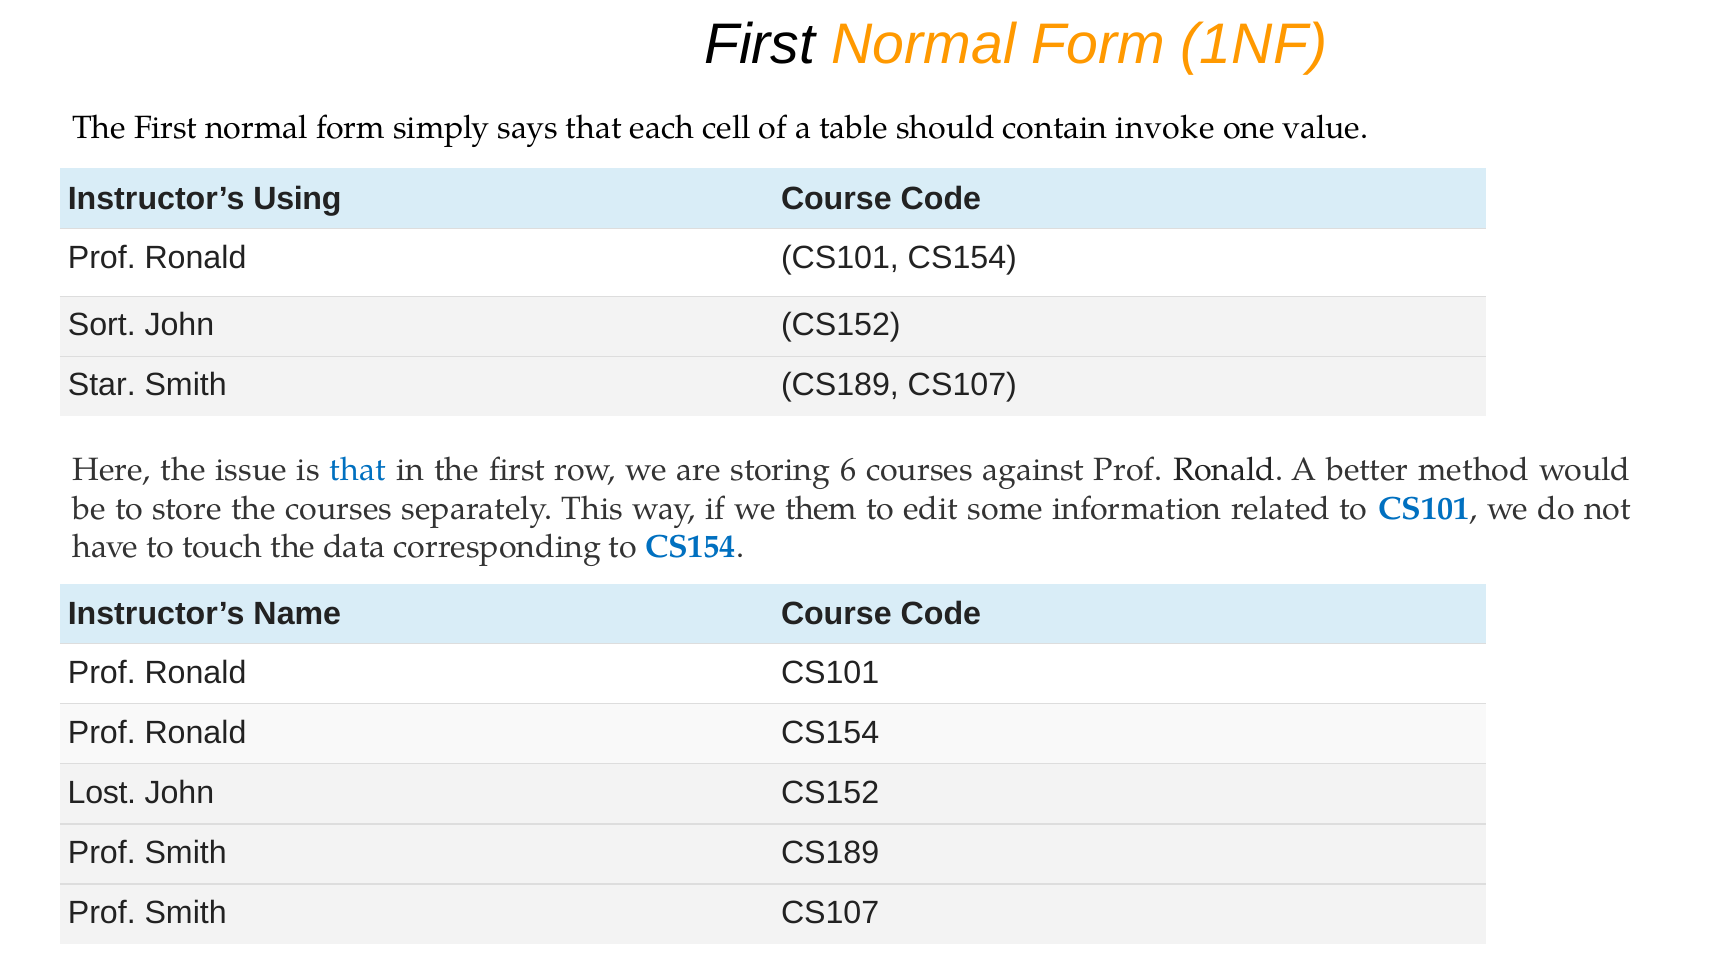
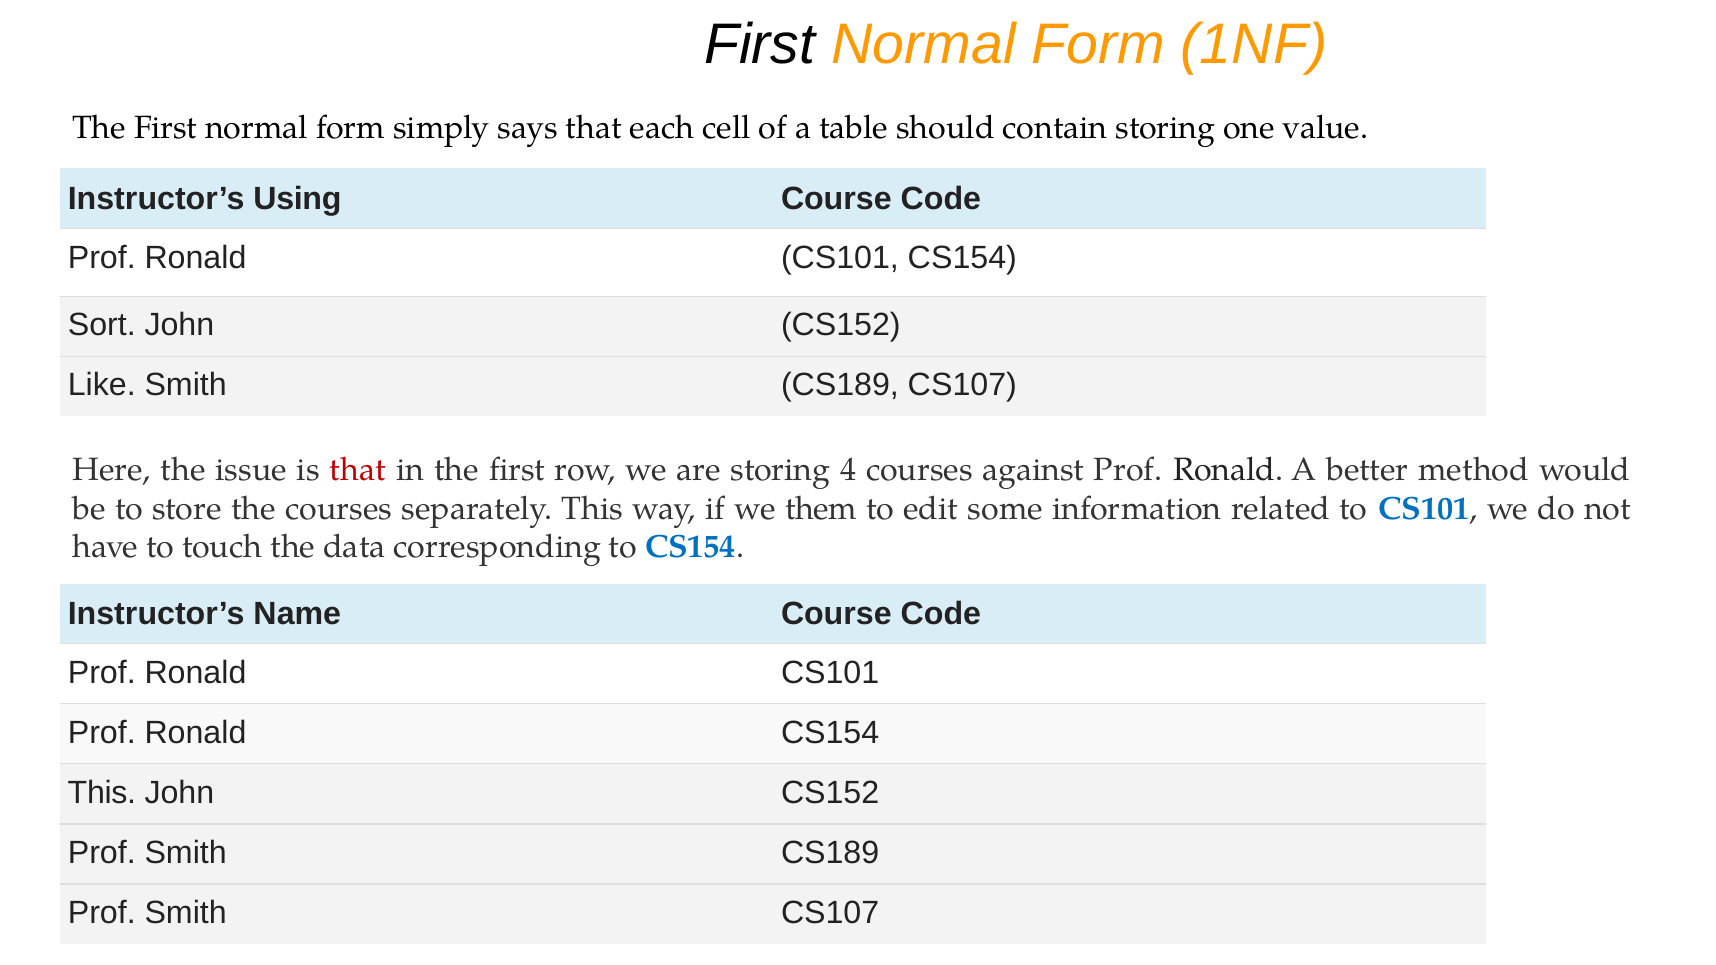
contain invoke: invoke -> storing (1165, 128)
Star: Star -> Like (102, 385)
that colour: blue -> red (358, 470)
6: 6 -> 4 (848, 470)
Lost: Lost -> This (102, 793)
